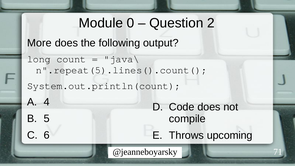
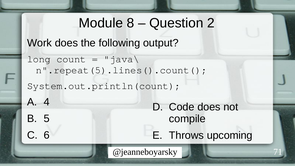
0: 0 -> 8 (130, 23)
More: More -> Work (39, 43)
